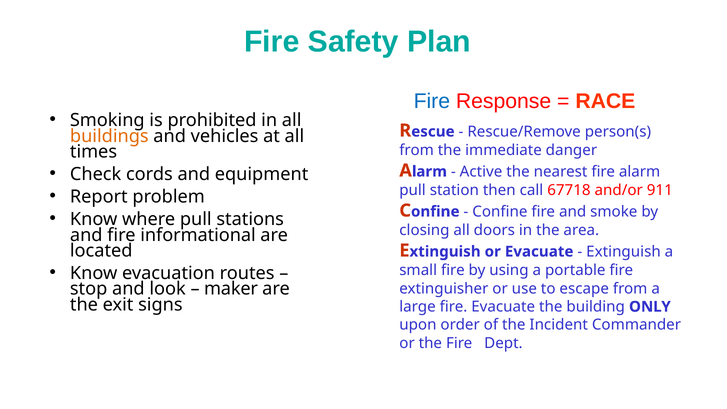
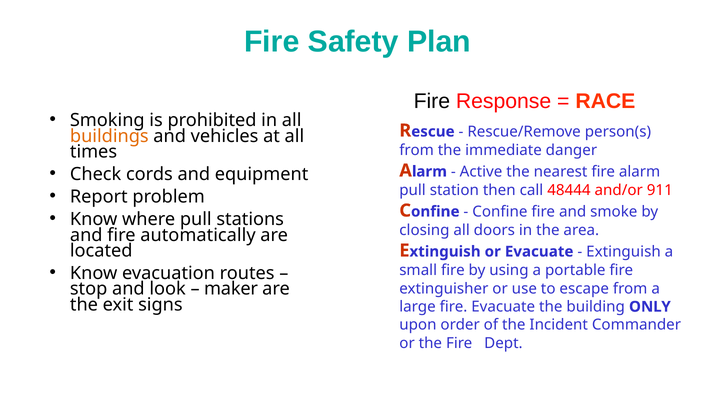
Fire colour: blue -> black (432, 101)
67718: 67718 -> 48444 (569, 190)
informational: informational -> automatically (198, 235)
